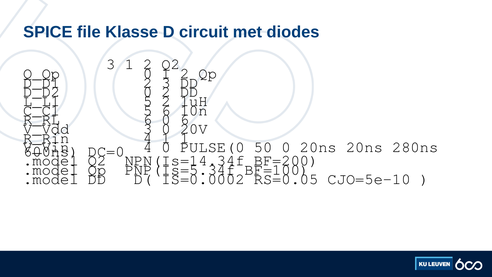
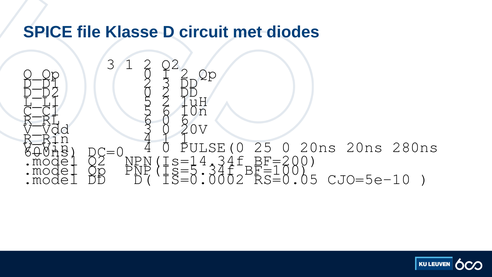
50: 50 -> 25 (263, 147)
